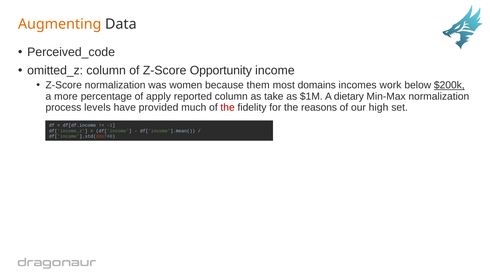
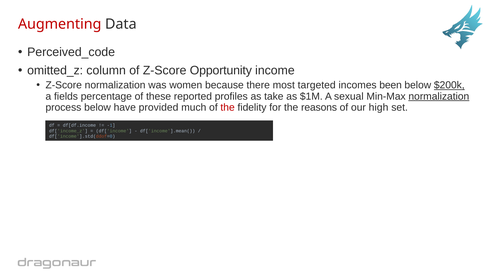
Augmenting colour: orange -> red (60, 24)
them: them -> there (258, 85)
domains: domains -> targeted (317, 85)
work: work -> been (391, 85)
more: more -> fields (66, 96)
apply: apply -> these (159, 96)
reported column: column -> profiles (231, 96)
dietary: dietary -> sexual (349, 96)
normalization underline: none -> present (439, 96)
process levels: levels -> below (98, 107)
